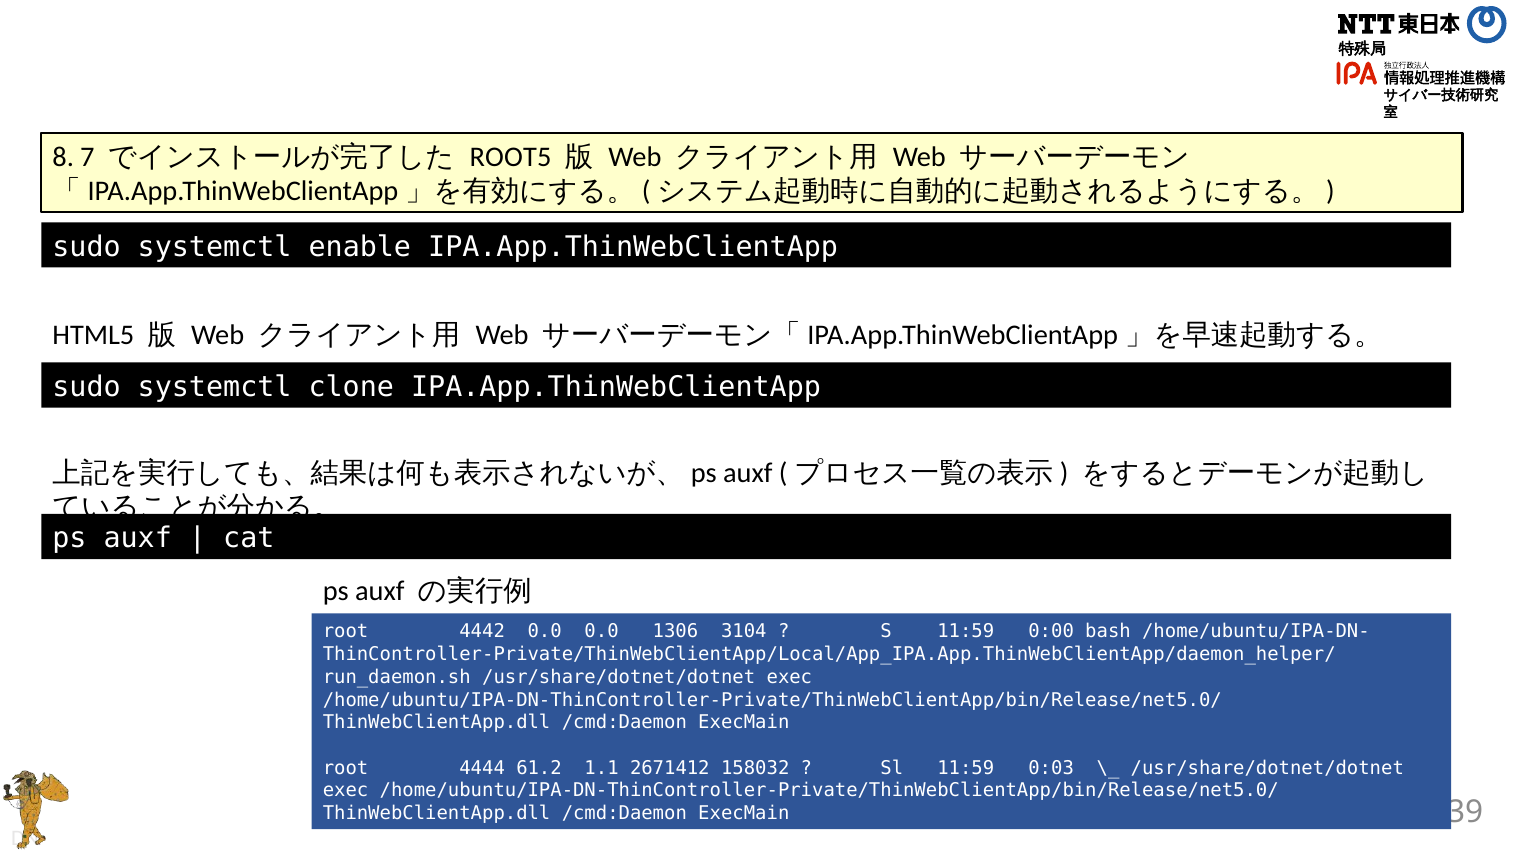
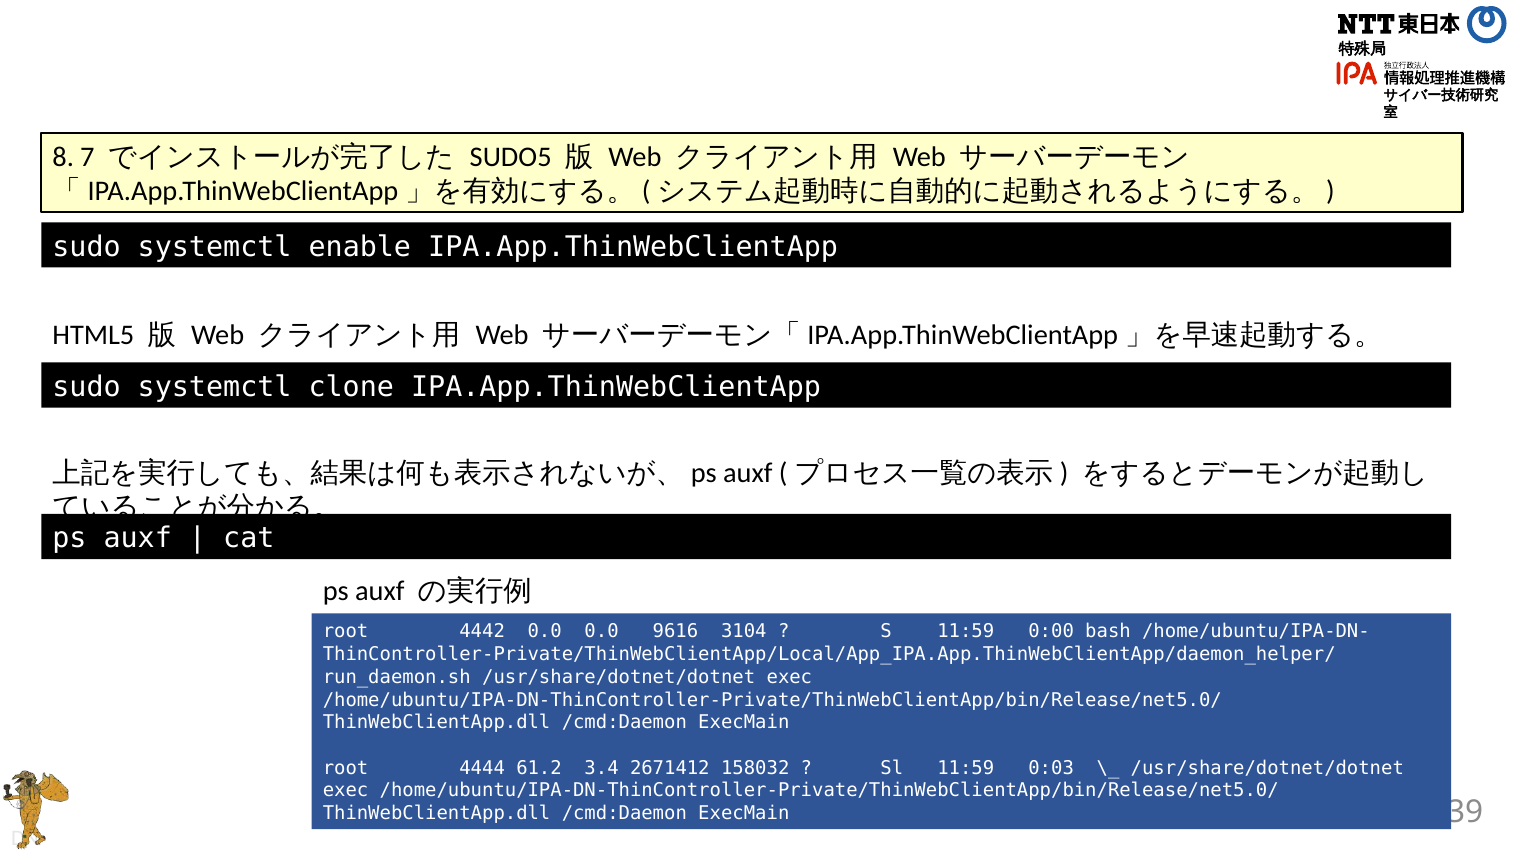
ROOT5: ROOT5 -> SUDO5 (511, 157)
1306: 1306 -> 9616 (675, 631)
1.1: 1.1 -> 3.4 (602, 768)
